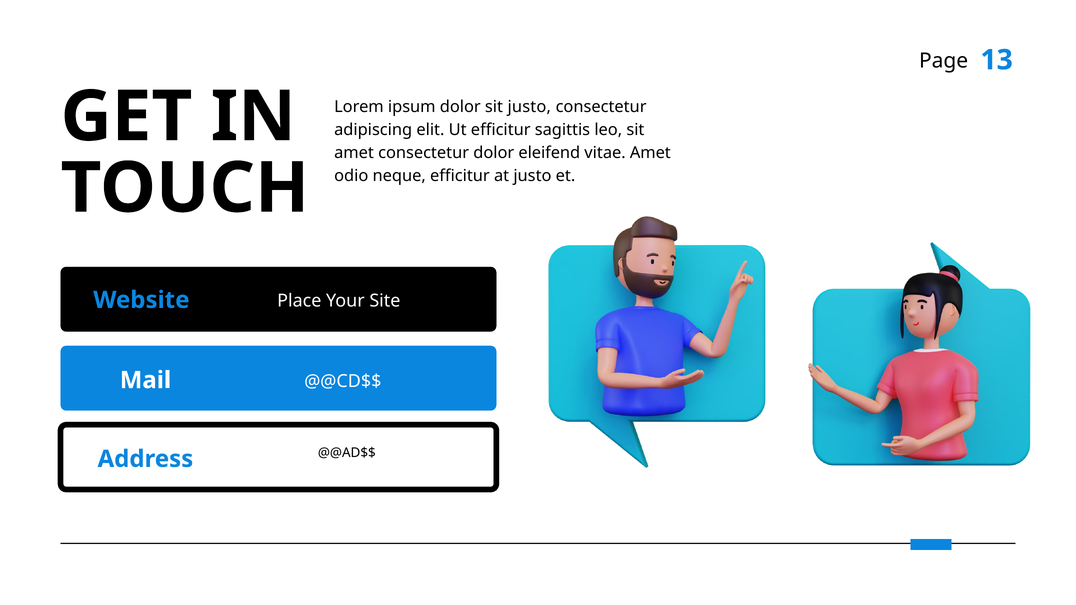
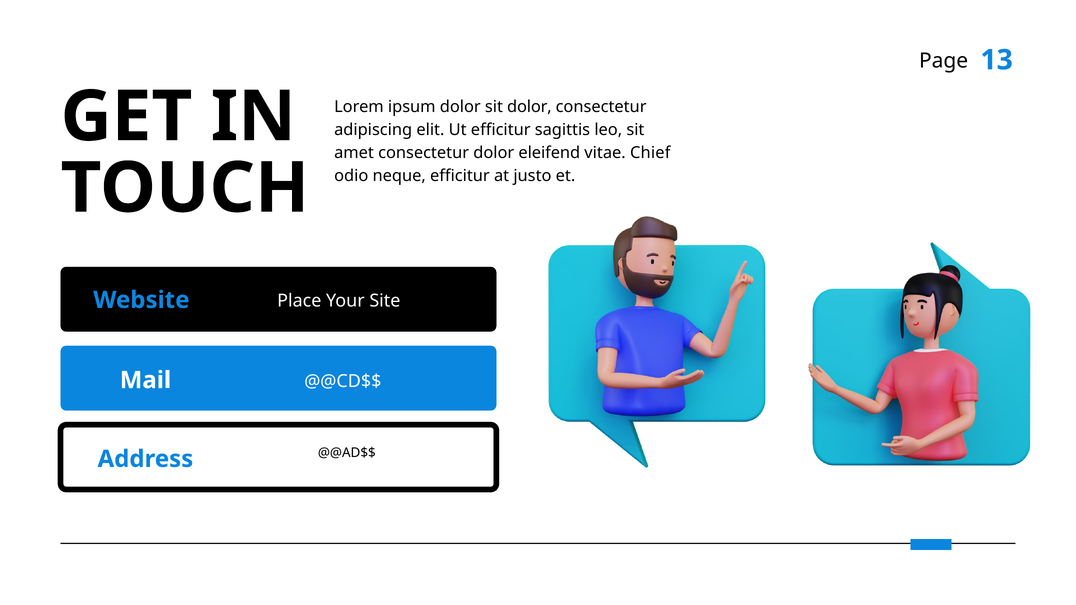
sit justo: justo -> dolor (529, 107)
vitae Amet: Amet -> Chief (650, 153)
